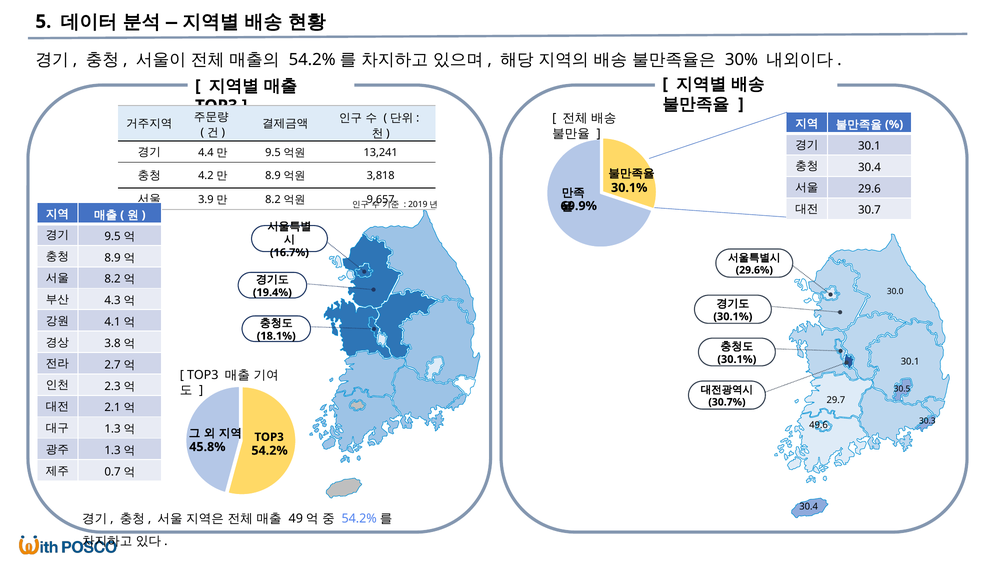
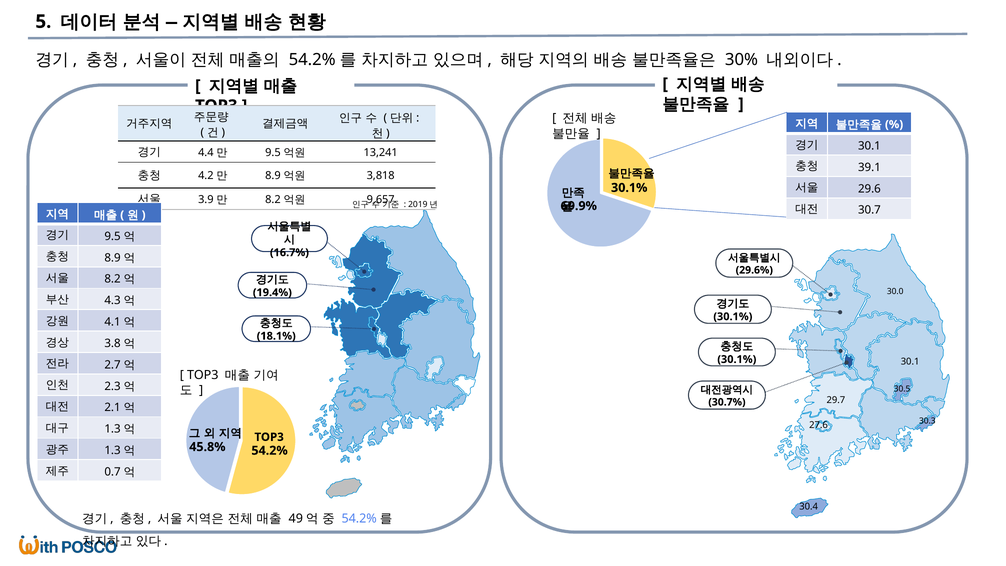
30.4: 30.4 -> 39.1 (869, 167)
49.6: 49.6 -> 27.6 (818, 425)
